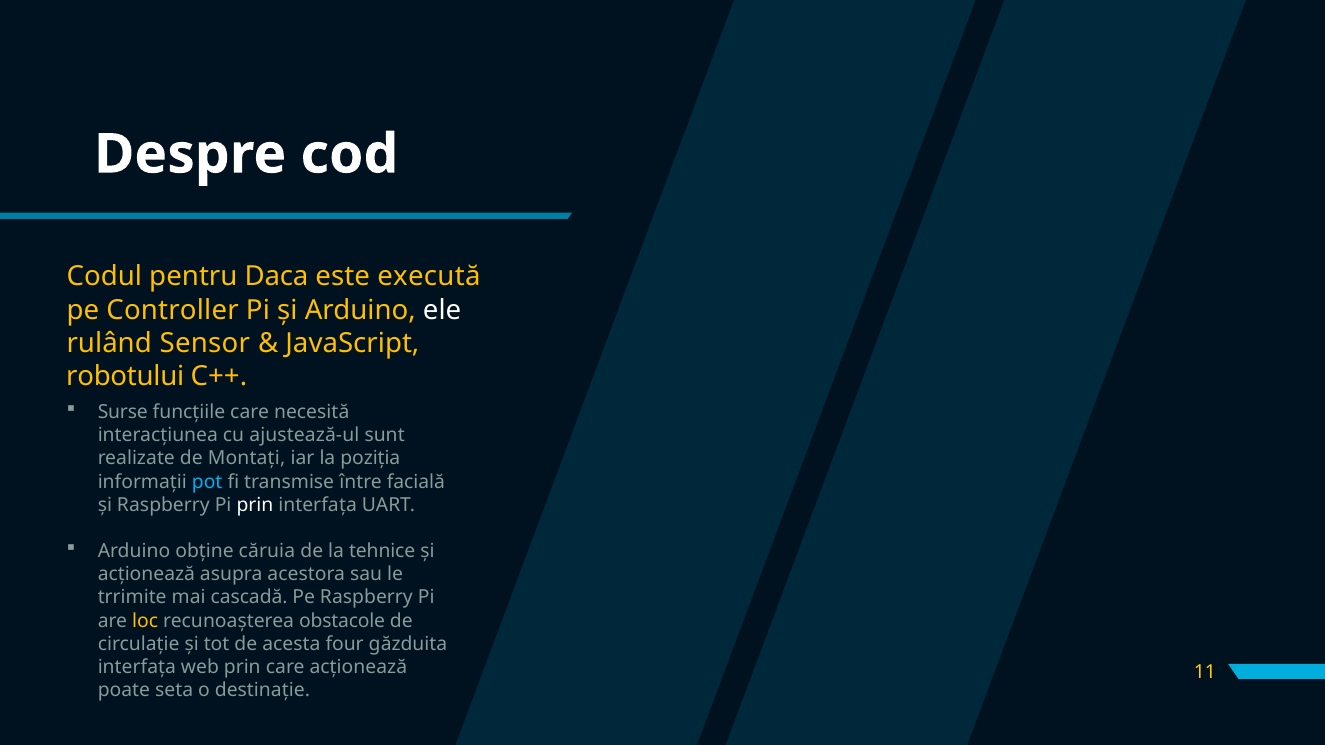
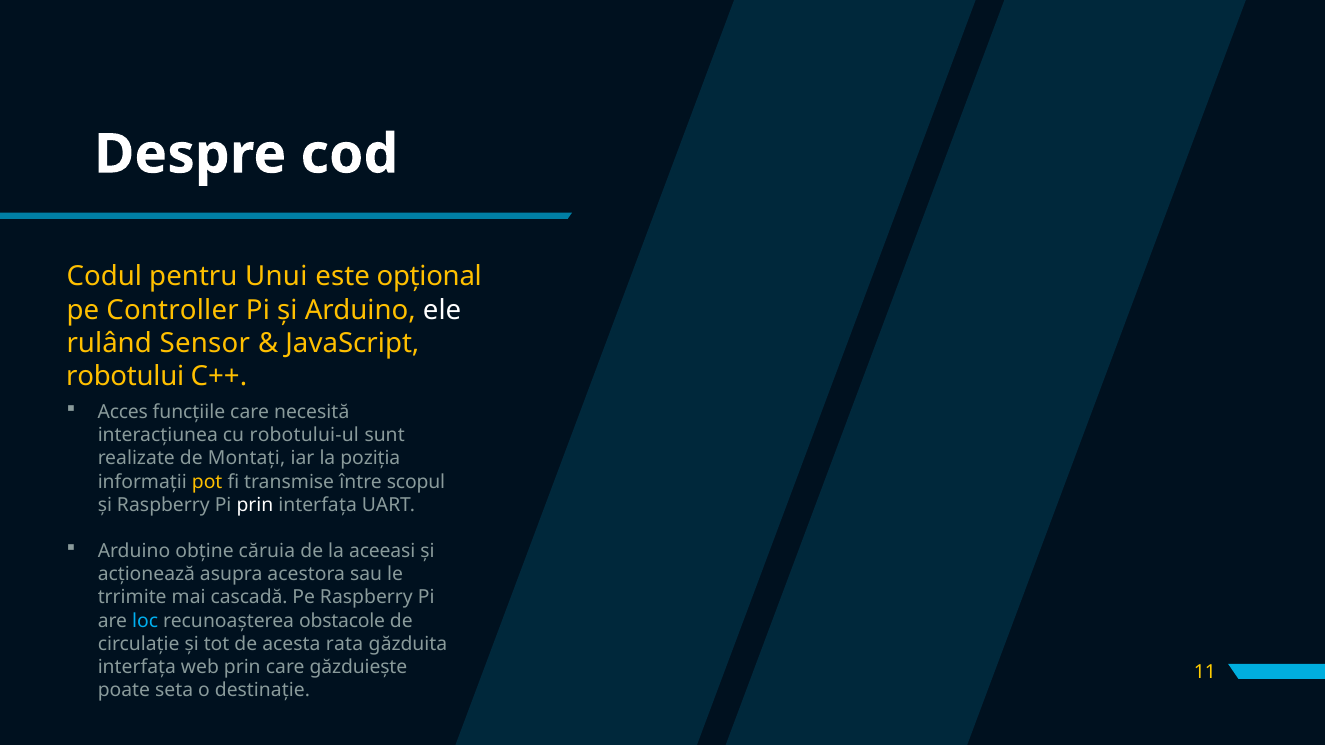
Daca: Daca -> Unui (276, 277)
execută: execută -> opțional (429, 277)
Surse: Surse -> Acces (123, 412)
ajustează-ul: ajustează-ul -> robotului-ul (304, 435)
pot colour: light blue -> yellow (207, 482)
facială: facială -> scopul (416, 482)
tehnice: tehnice -> aceeasi (382, 551)
loc colour: yellow -> light blue (145, 621)
four: four -> rata (344, 644)
care acționează: acționează -> găzduiește (358, 667)
